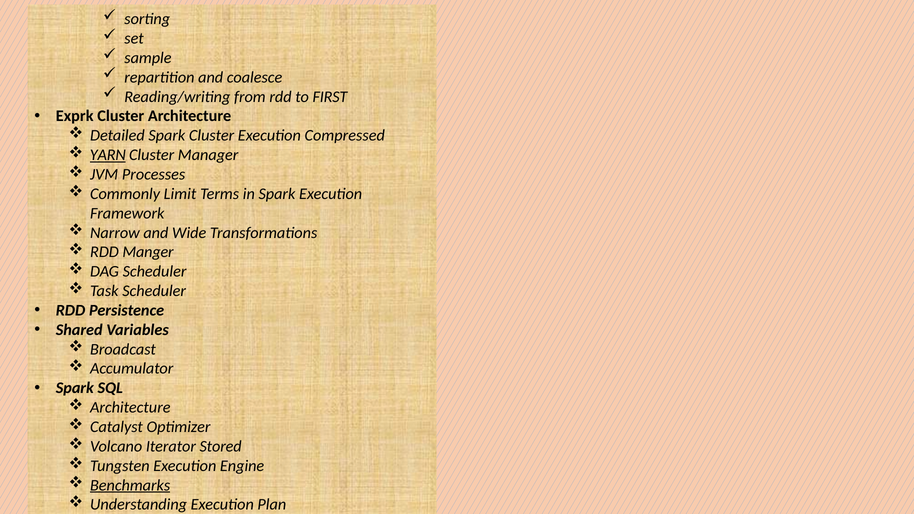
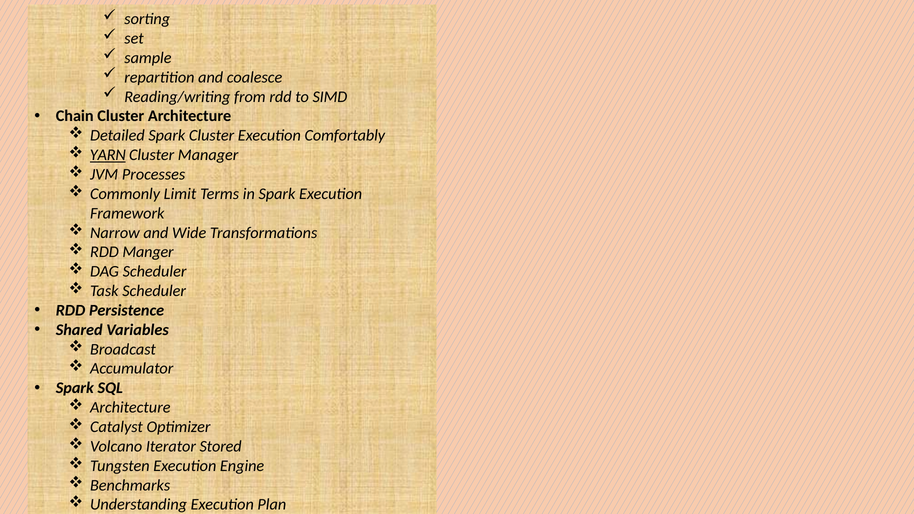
FIRST: FIRST -> SIMD (330, 97)
Exprk: Exprk -> Chain (75, 116)
Compressed: Compressed -> Comfortably (345, 136)
Benchmarks underline: present -> none (130, 485)
